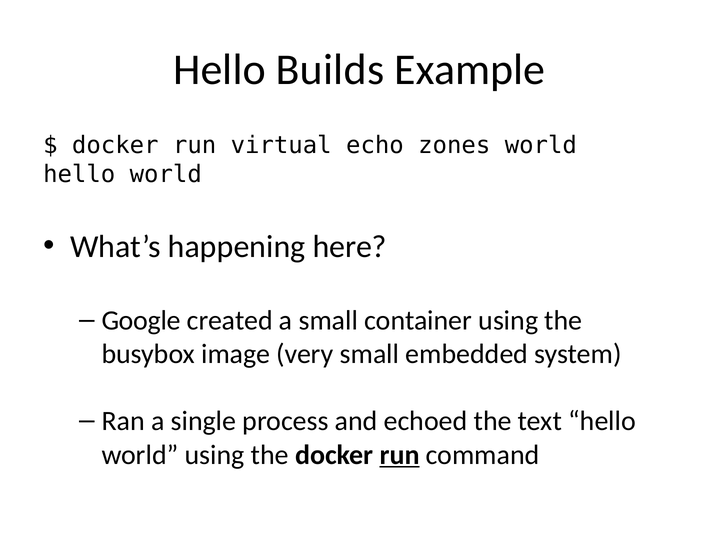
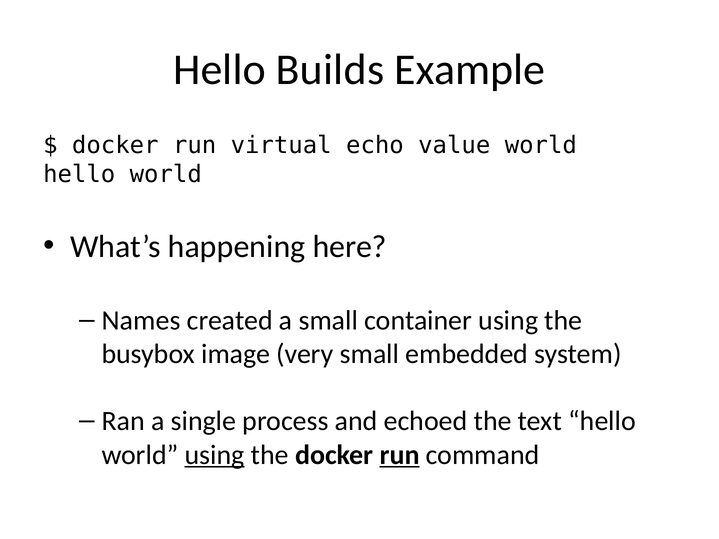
zones: zones -> value (454, 145)
Google: Google -> Names (141, 321)
using underline: none -> present (215, 455)
